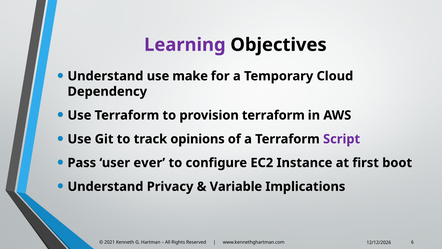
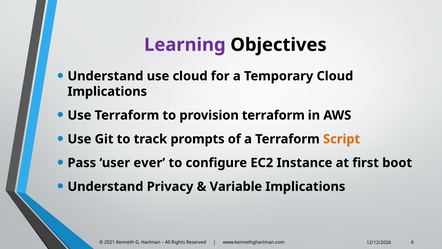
use make: make -> cloud (190, 76)
Dependency: Dependency -> Implications (107, 91)
opinions: opinions -> prompts (198, 139)
Script colour: purple -> orange (342, 139)
